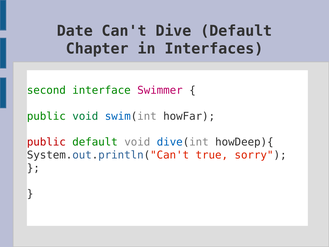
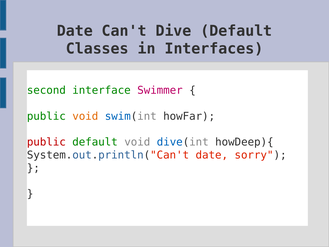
Chapter: Chapter -> Classes (97, 49)
void colour: green -> orange (85, 116)
System.out.println("Can't true: true -> date (212, 155)
